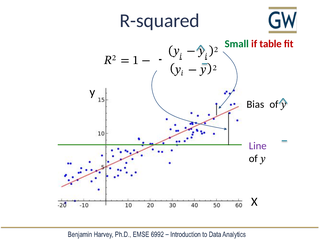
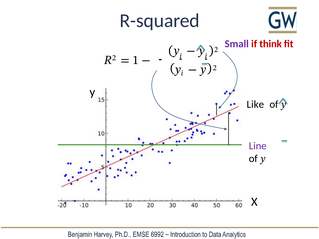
Small colour: green -> purple (237, 44)
table: table -> think (271, 44)
Bias: Bias -> Like (255, 105)
